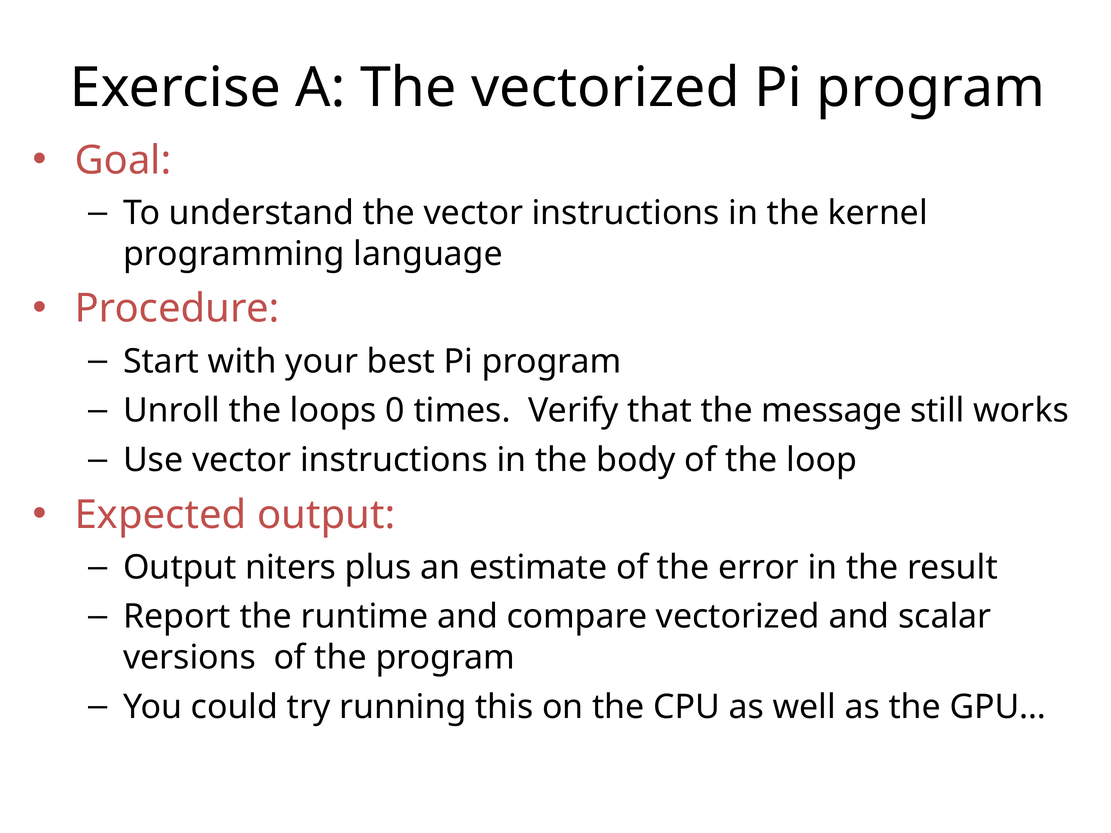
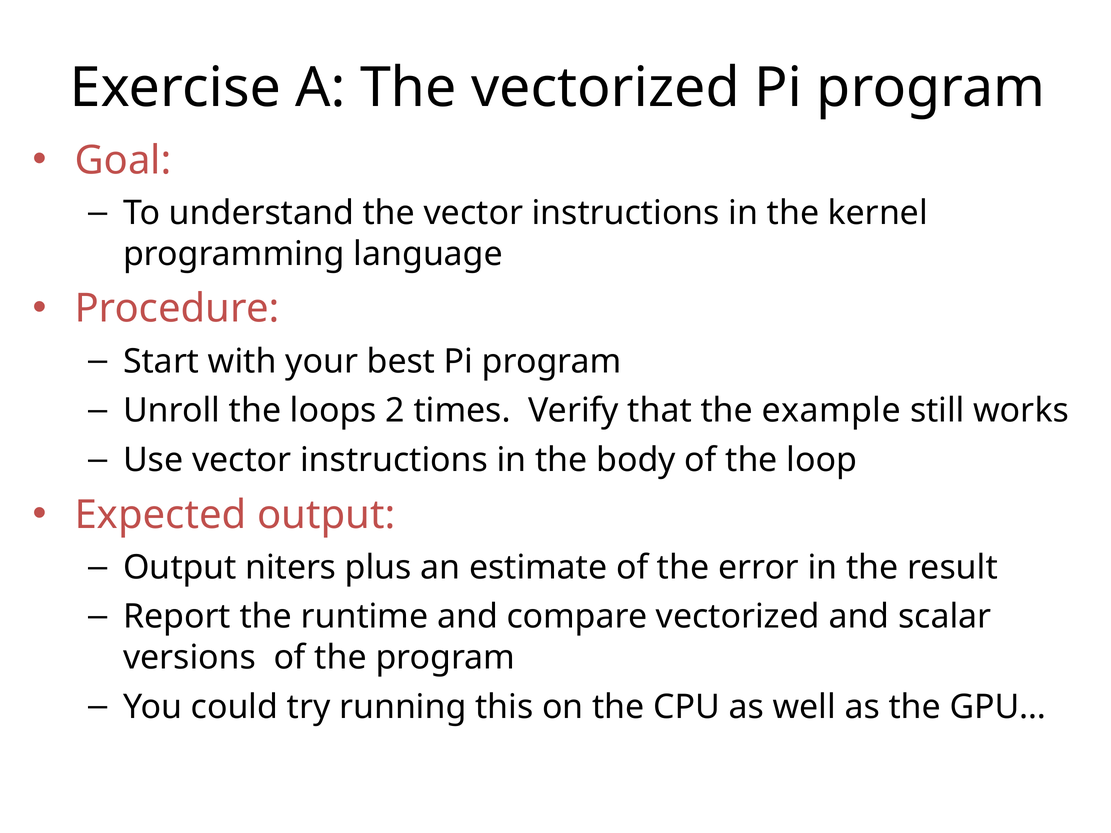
0: 0 -> 2 (395, 411)
message: message -> example (831, 411)
